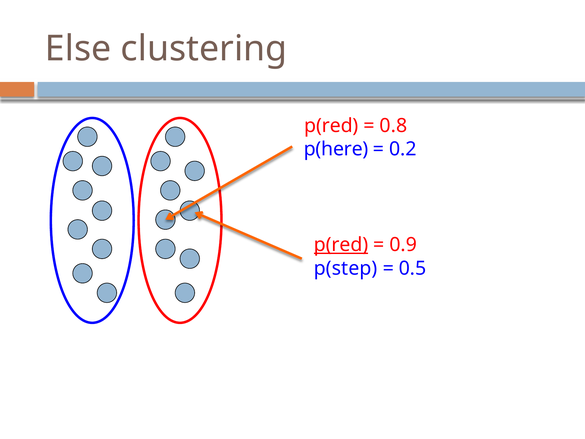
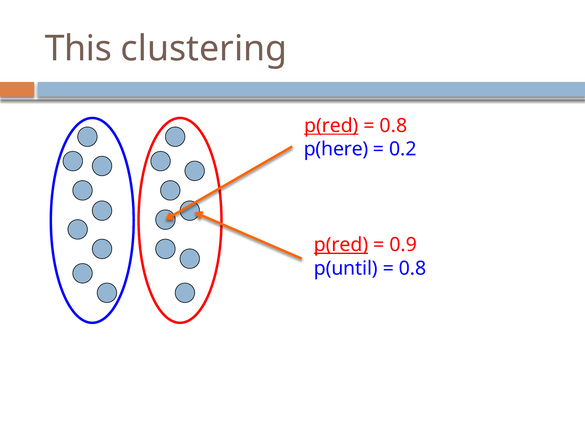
Else: Else -> This (78, 49)
p(red underline: none -> present (331, 126)
p(step: p(step -> p(until (346, 268)
0.5: 0.5 -> 0.8 (413, 268)
